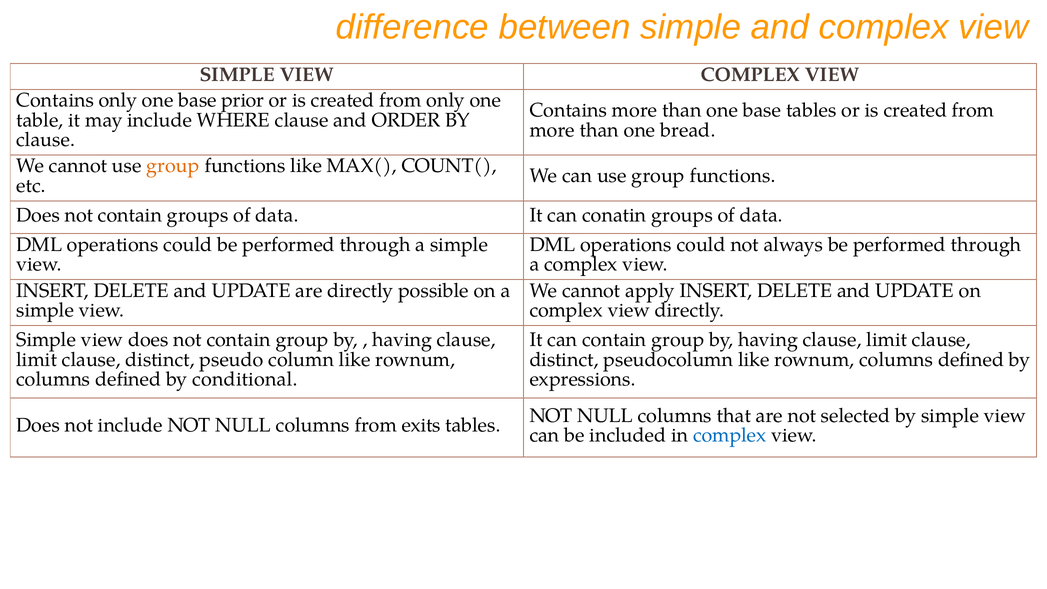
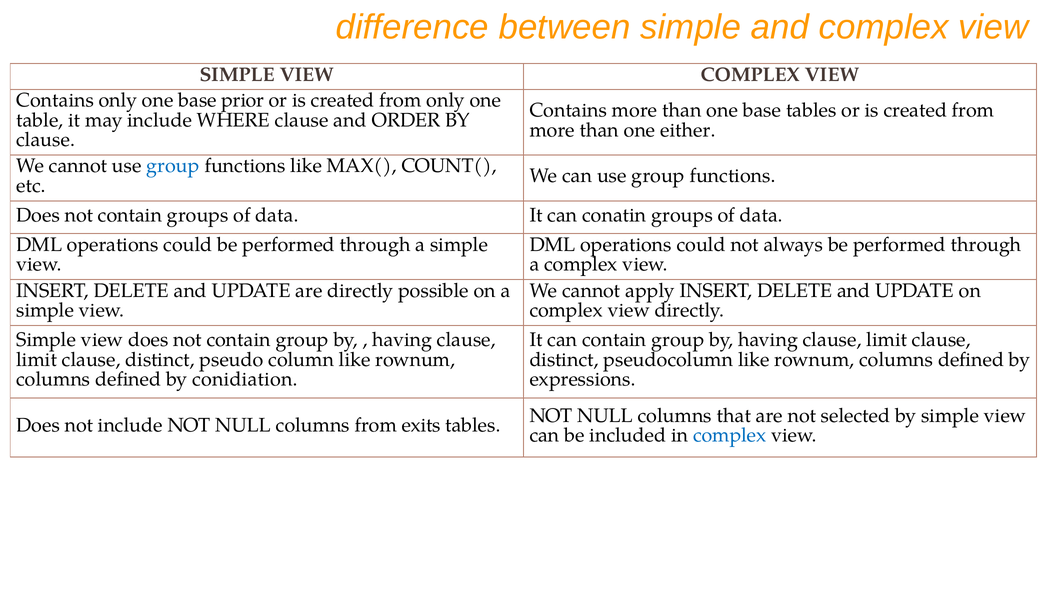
bread: bread -> either (688, 130)
group colour: orange -> blue (173, 166)
conditional: conditional -> conidiation (245, 379)
